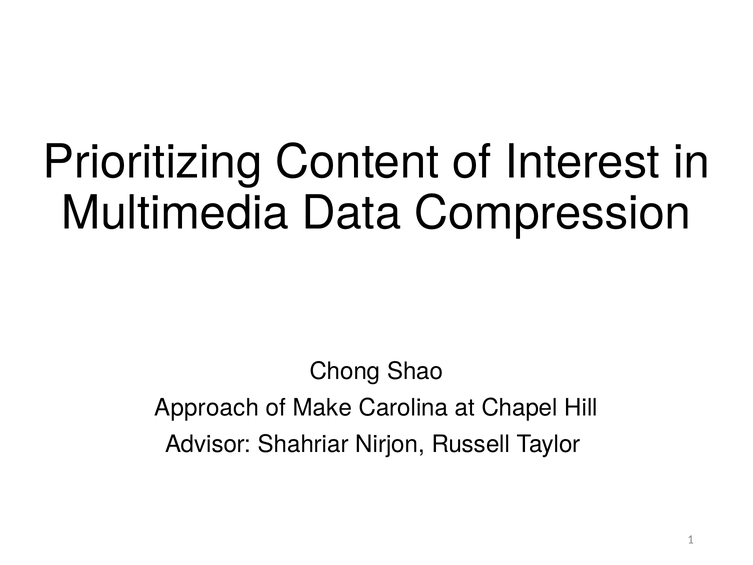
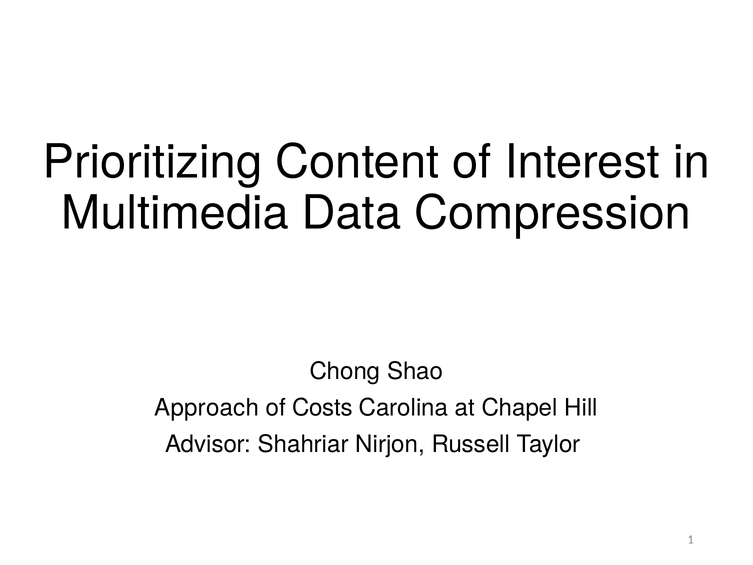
Make: Make -> Costs (322, 408)
